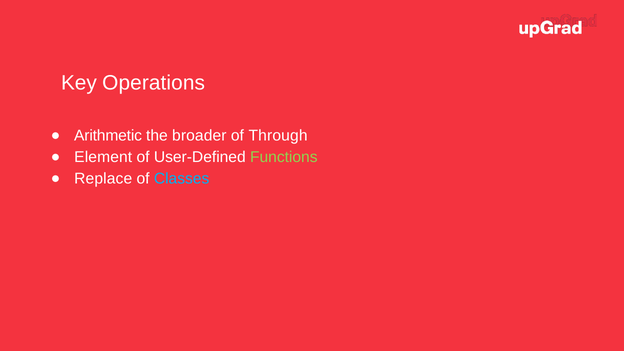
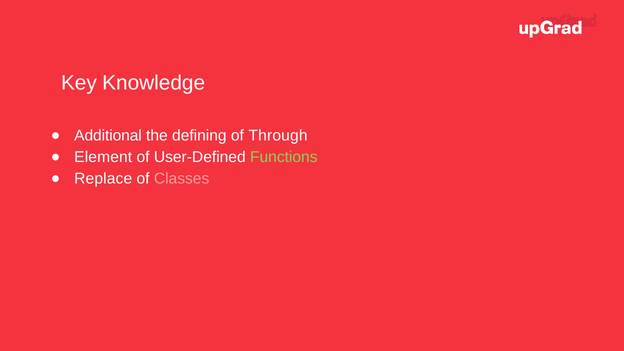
Operations: Operations -> Knowledge (154, 83)
Arithmetic: Arithmetic -> Additional (108, 136)
broader: broader -> defining (199, 136)
Classes colour: light blue -> pink (182, 179)
